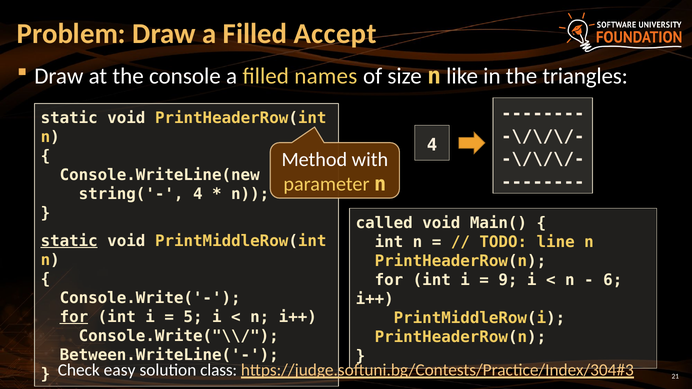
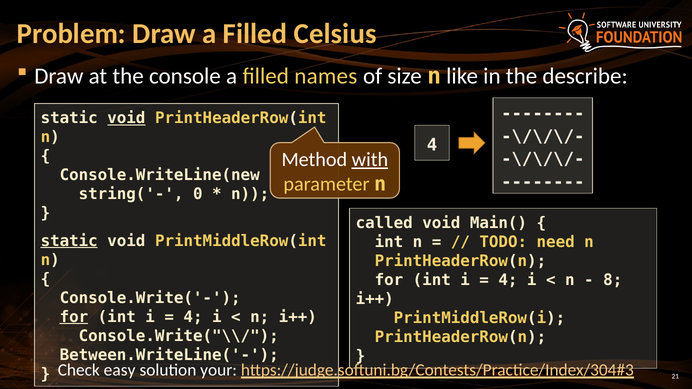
Accept: Accept -> Celsius (335, 34)
triangles: triangles -> describe (585, 76)
void underline: none -> present (126, 118)
with underline: none -> present (370, 160)
string('- 4: 4 -> 0 (198, 194)
line: line -> need (556, 242)
9: 9 -> 4 (508, 280)
6: 6 -> 8 (613, 280)
5: 5 -> 4 (193, 317)
class: class -> your (219, 370)
